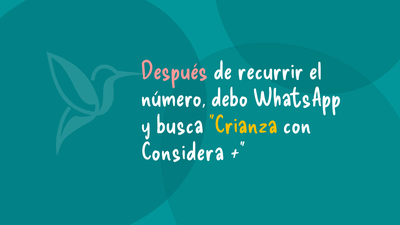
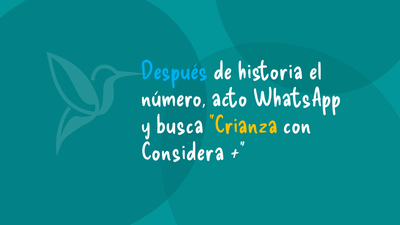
Después colour: pink -> light blue (175, 71)
recurrir: recurrir -> historia (271, 71)
debo: debo -> acto (230, 98)
